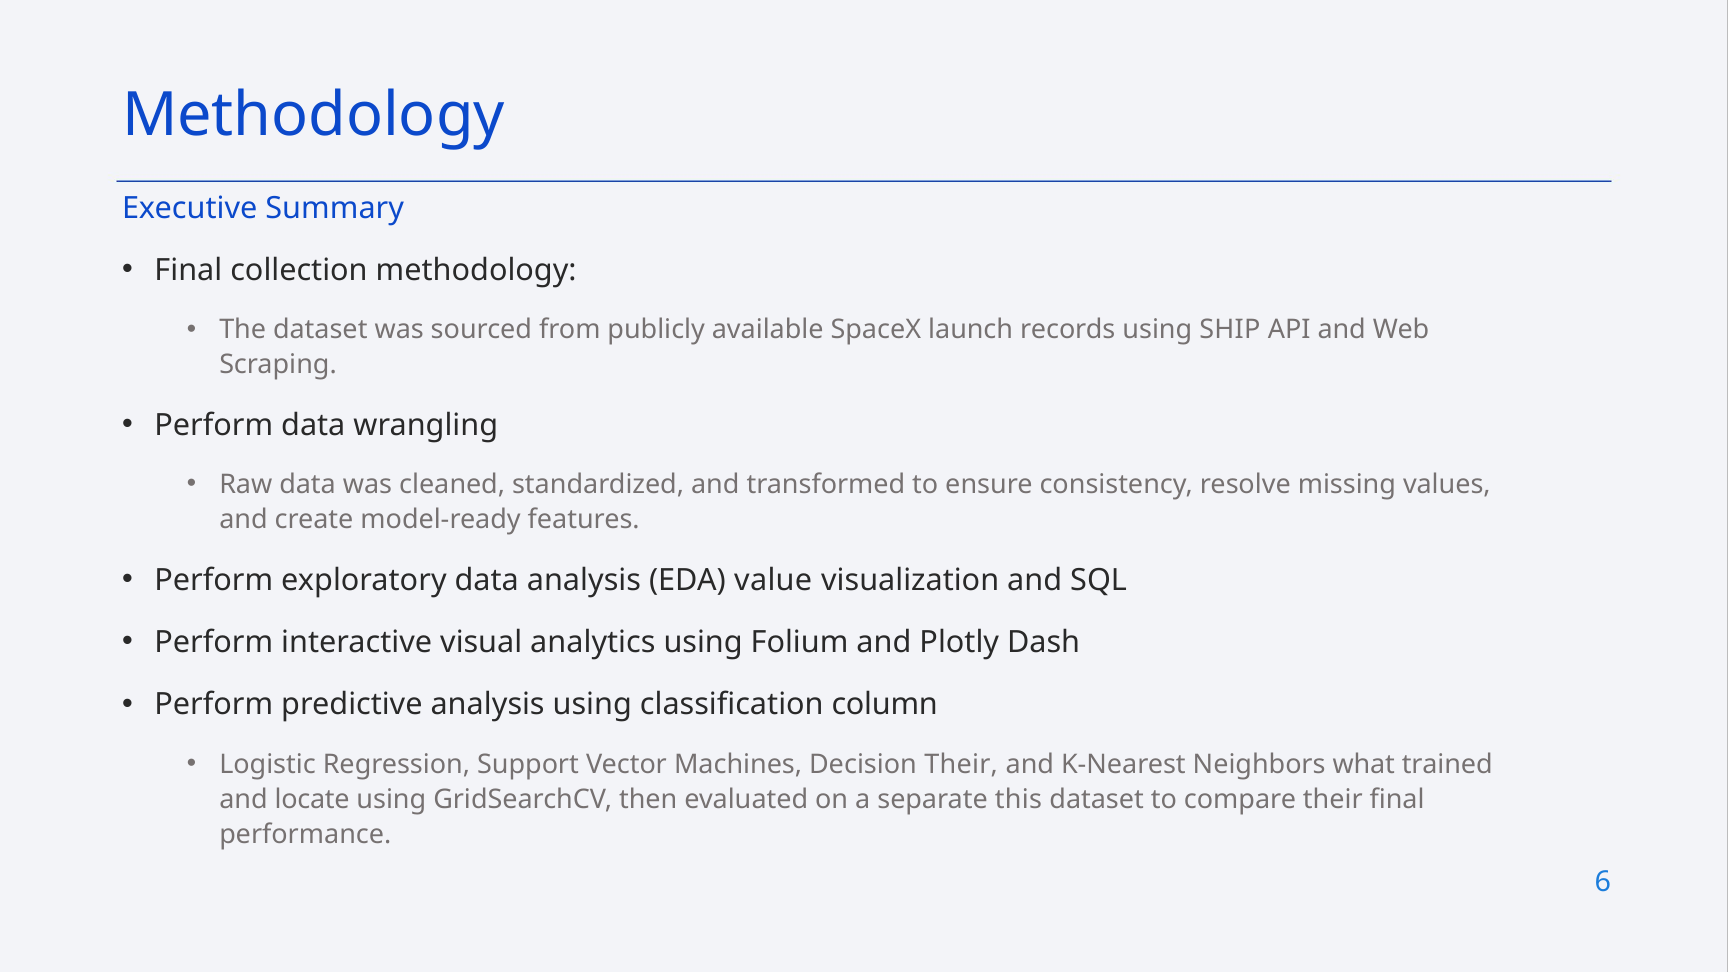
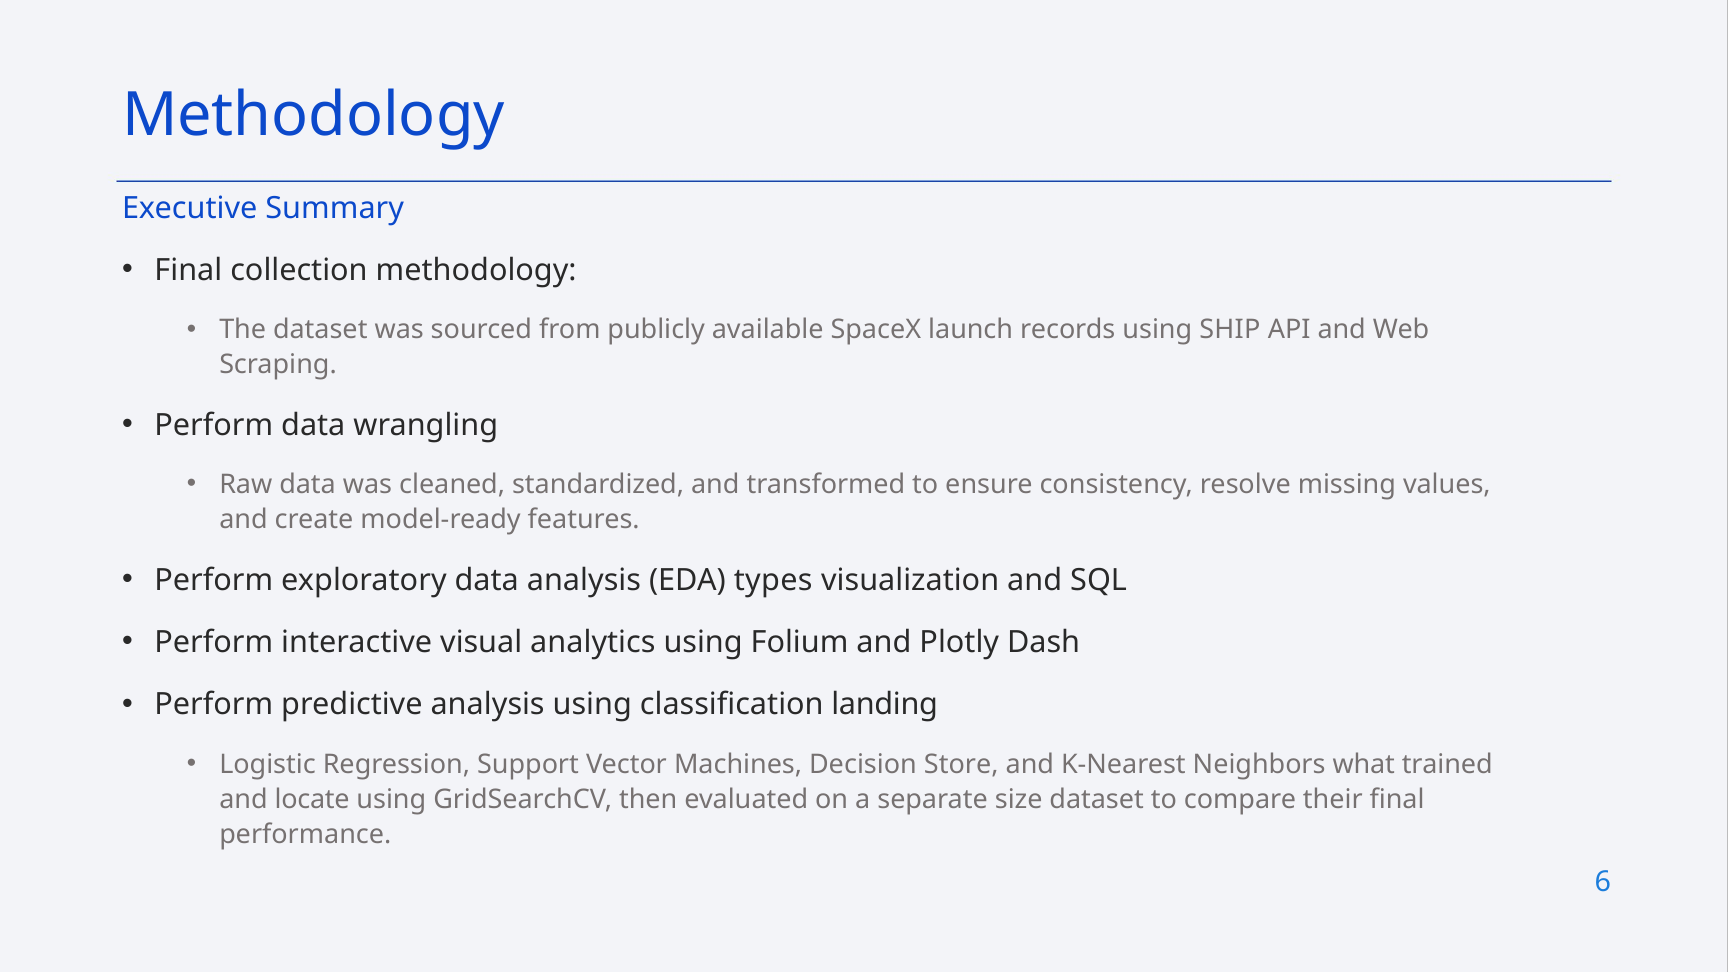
value: value -> types (773, 580)
column: column -> landing (885, 705)
Decision Their: Their -> Store (961, 764)
this: this -> size (1019, 799)
